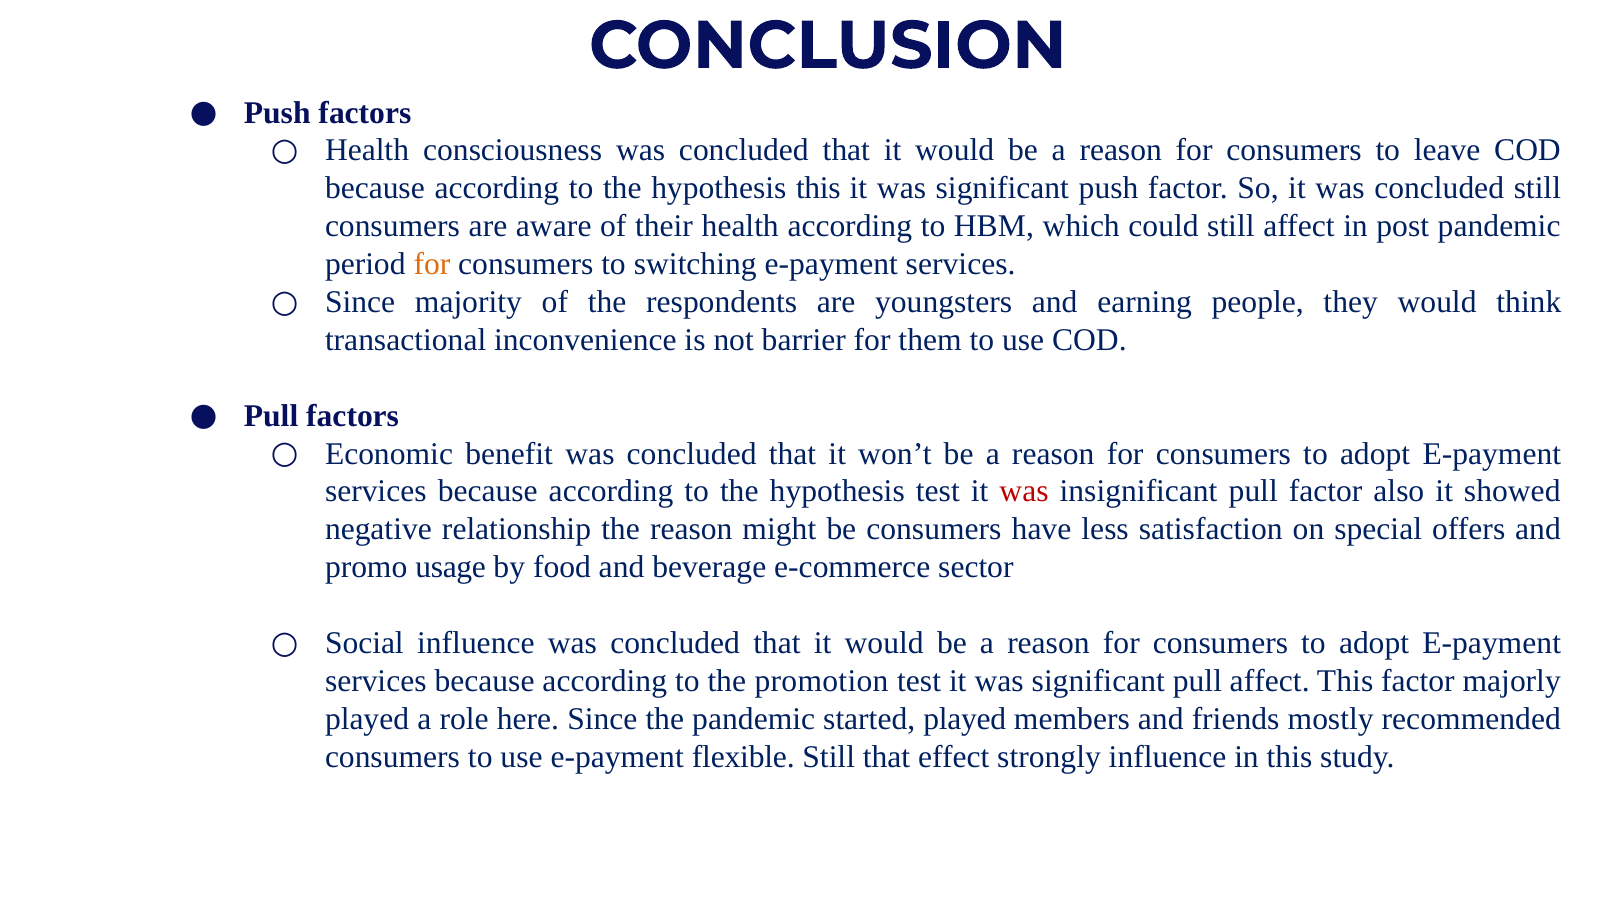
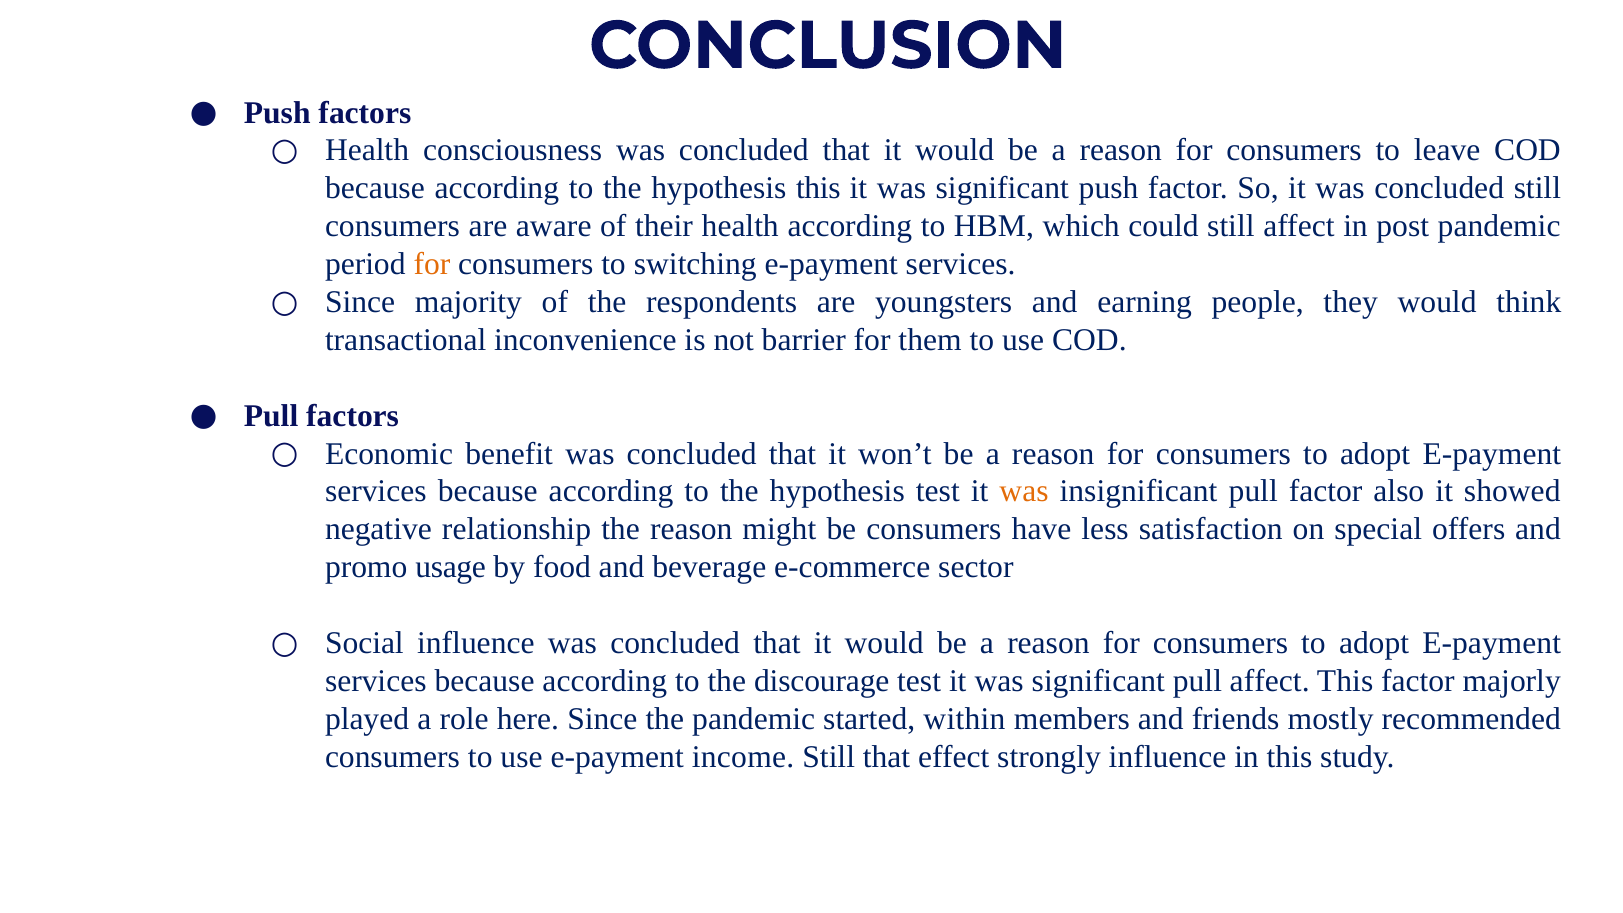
was colour: red -> orange (1024, 491)
promotion: promotion -> discourage (822, 681)
started played: played -> within (964, 719)
flexible: flexible -> income (743, 757)
